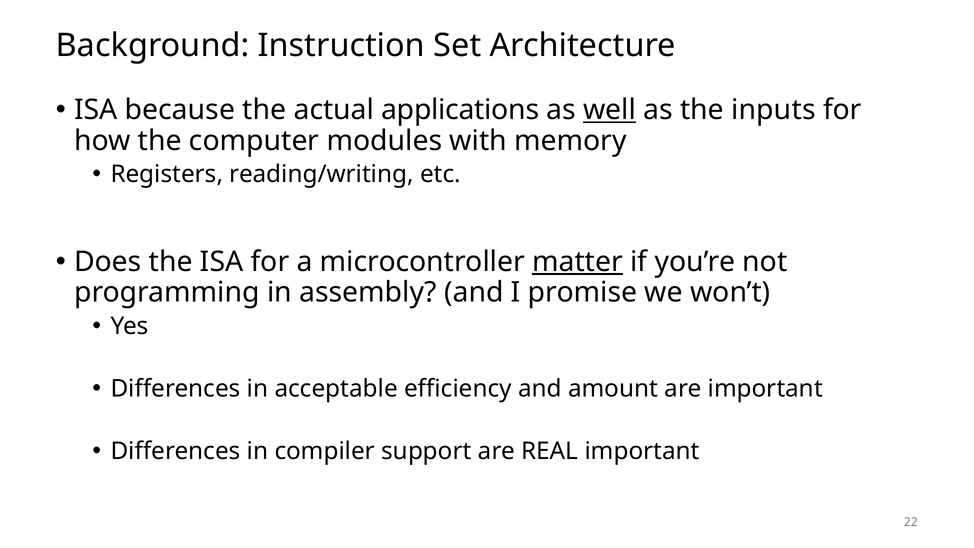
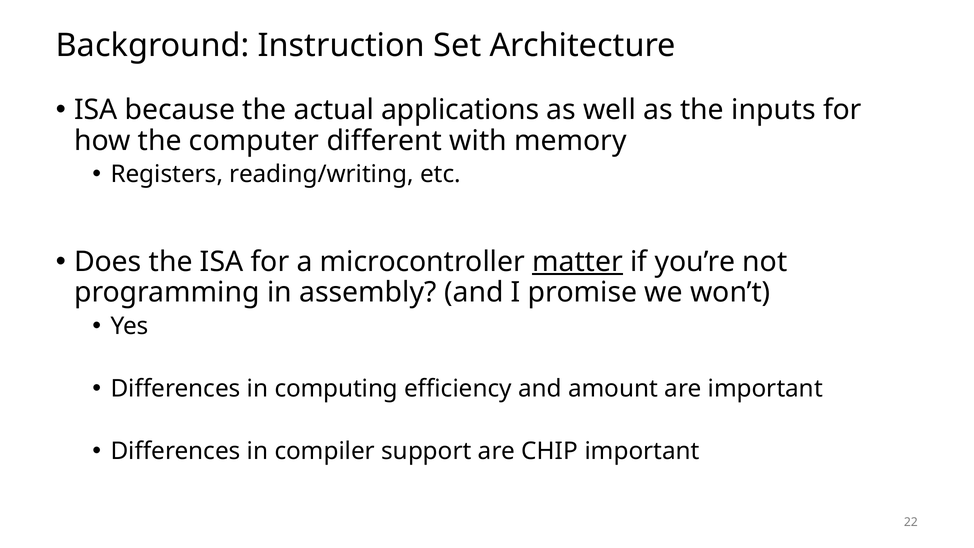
well underline: present -> none (610, 110)
modules: modules -> different (384, 141)
acceptable: acceptable -> computing (336, 389)
REAL: REAL -> CHIP (550, 451)
